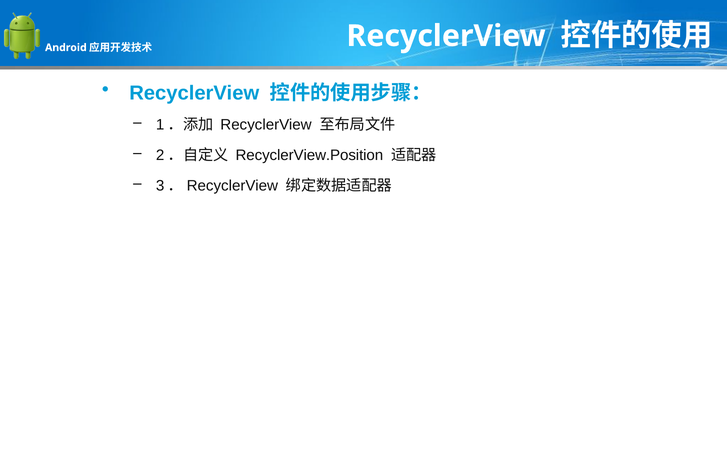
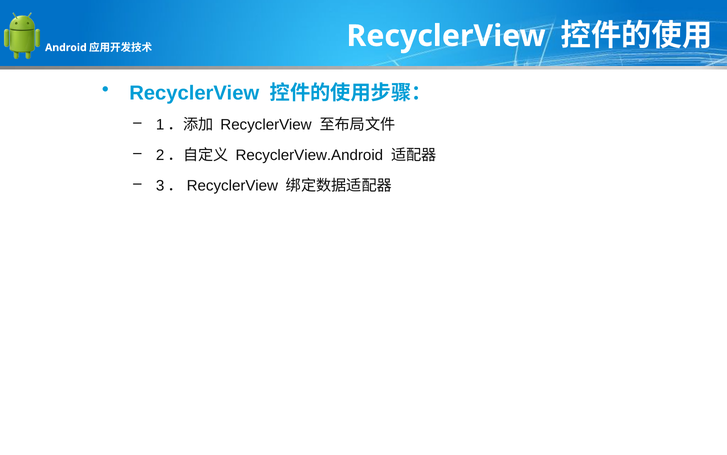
RecyclerView.Position: RecyclerView.Position -> RecyclerView.Android (309, 155)
